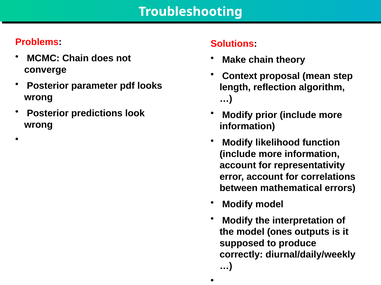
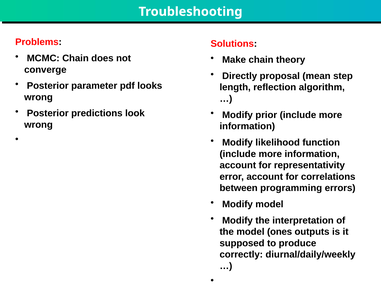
Context: Context -> Directly (240, 76)
mathematical: mathematical -> programming (291, 189)
